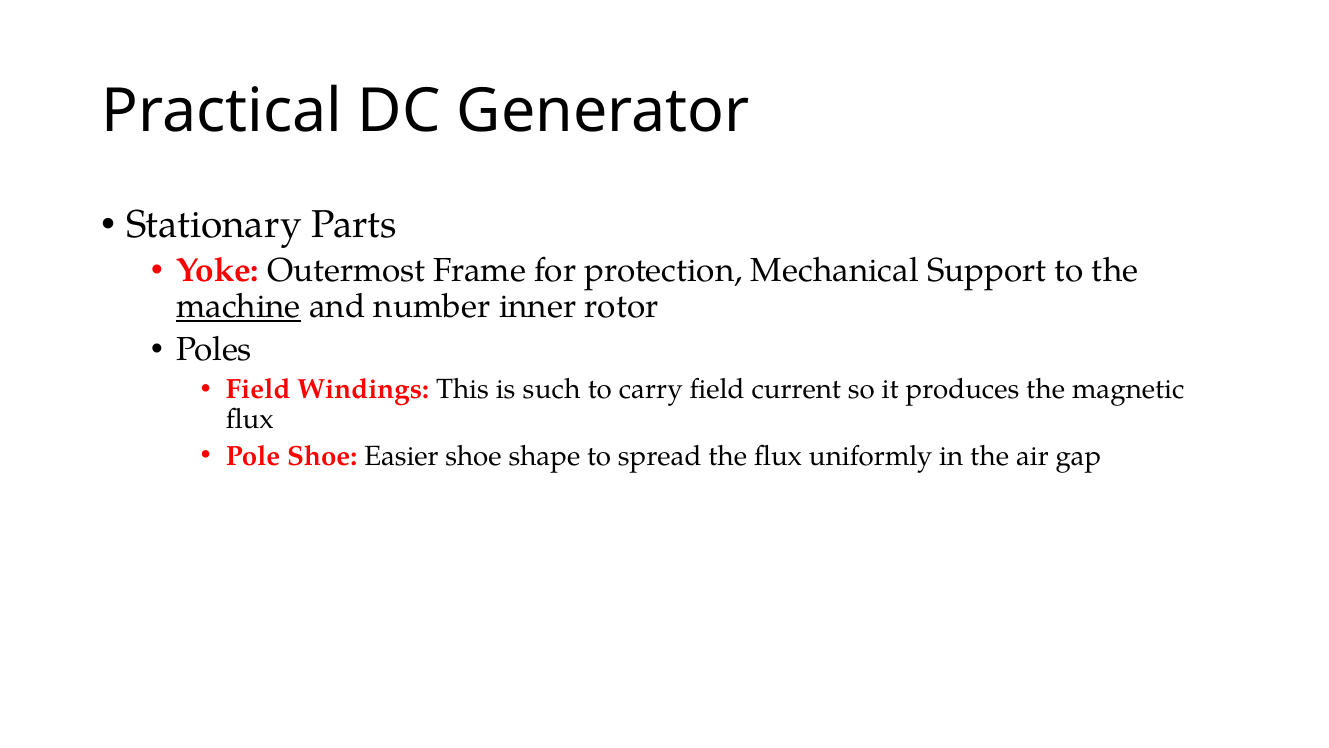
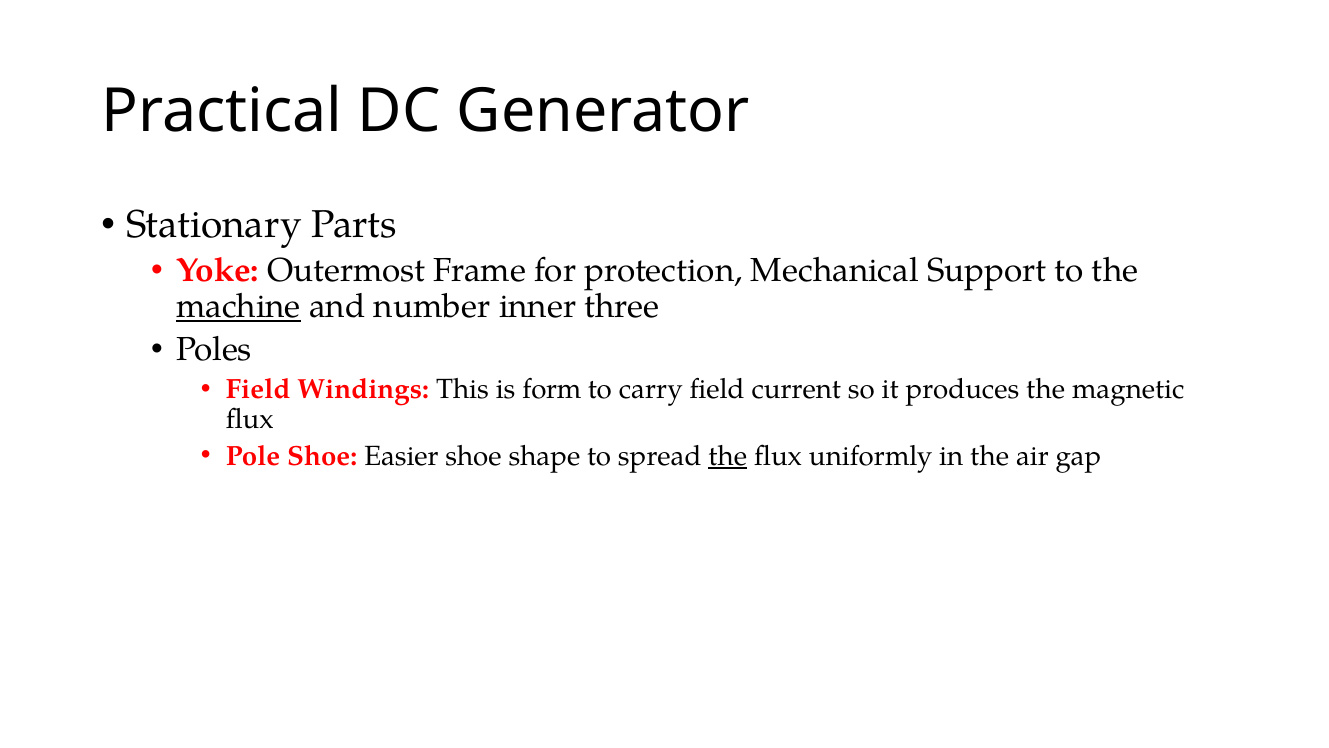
rotor: rotor -> three (622, 306)
such: such -> form (552, 389)
the underline: none -> present (728, 456)
